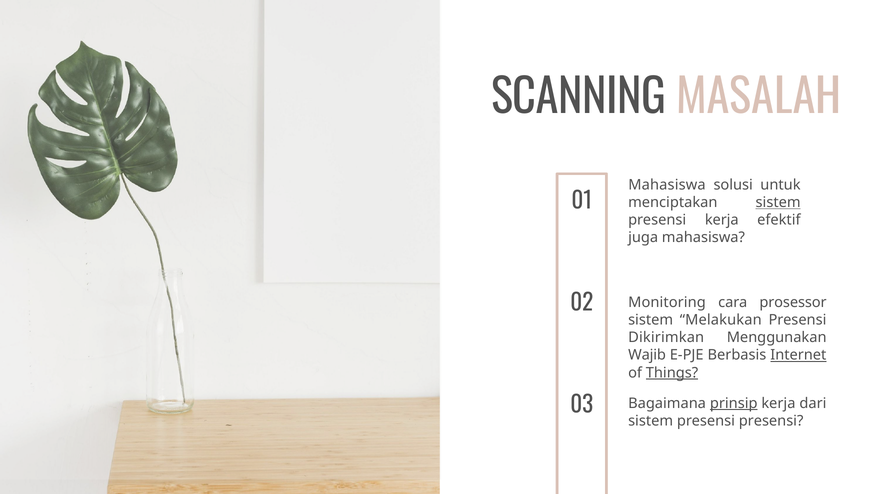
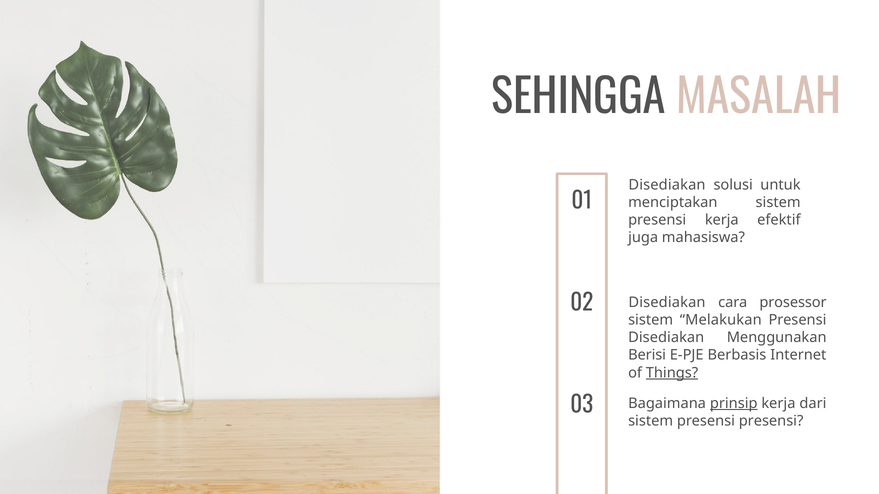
SCANNING: SCANNING -> SEHINGGA (578, 98)
Mahasiswa: Mahasiswa -> Disediakan (667, 185)
sistem underline: present -> none (778, 203)
Monitoring: Monitoring -> Disediakan (667, 303)
Dikirimkan: Dikirimkan -> Disediakan (666, 338)
Wajib: Wajib -> Berisi (647, 355)
Internet underline: present -> none (798, 355)
